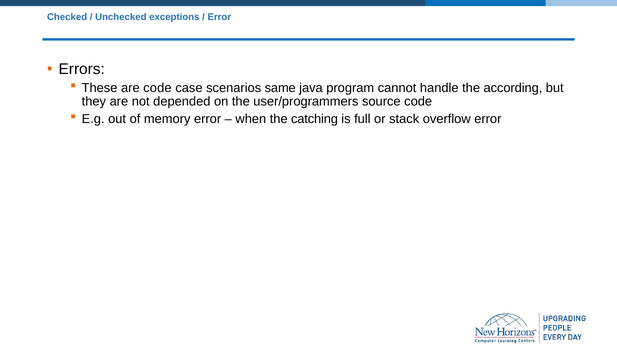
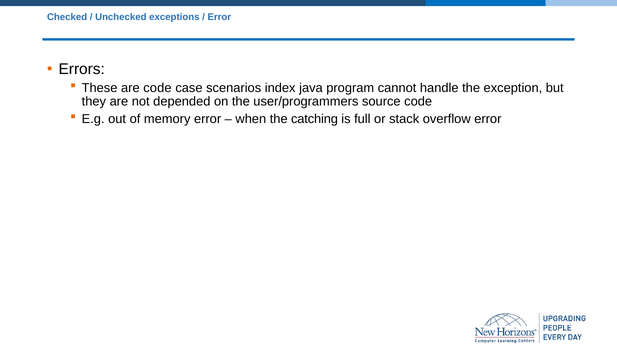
same: same -> index (280, 88)
according: according -> exception (513, 88)
